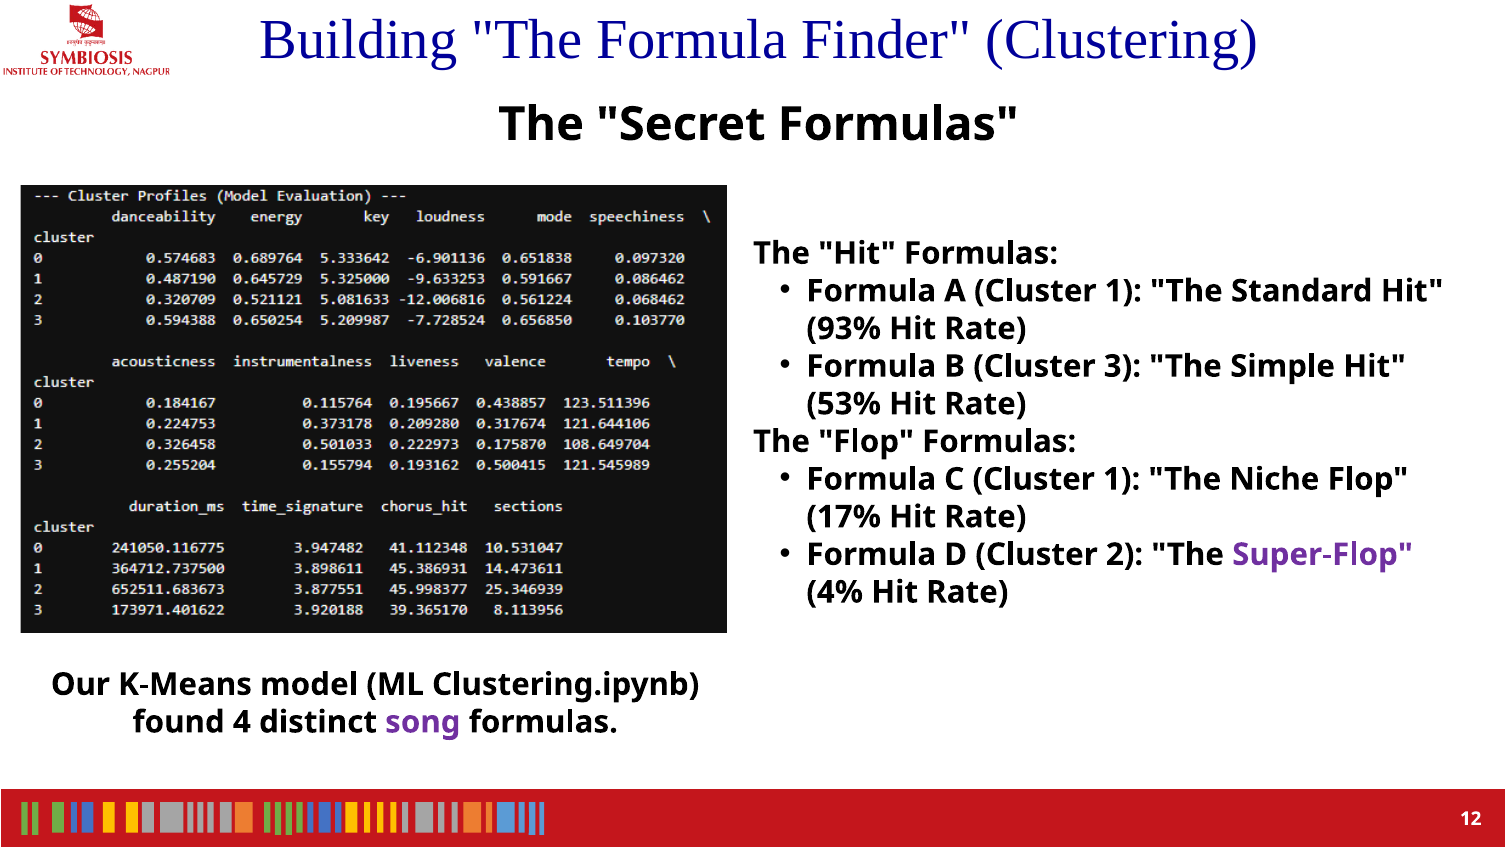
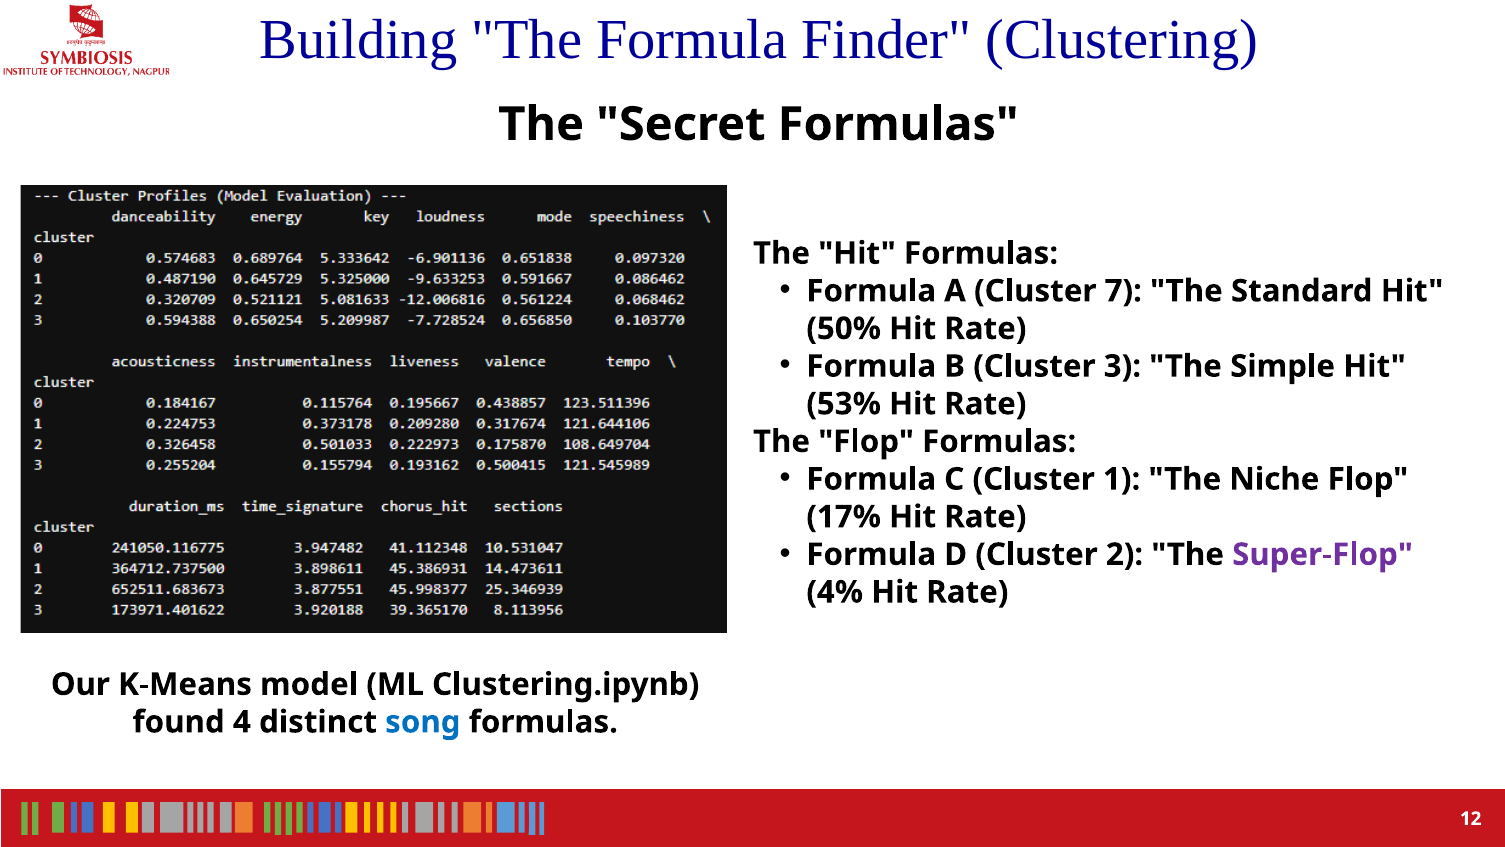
A Cluster 1: 1 -> 7 (1123, 291)
93%: 93% -> 50% (844, 329)
song colour: purple -> blue (423, 722)
